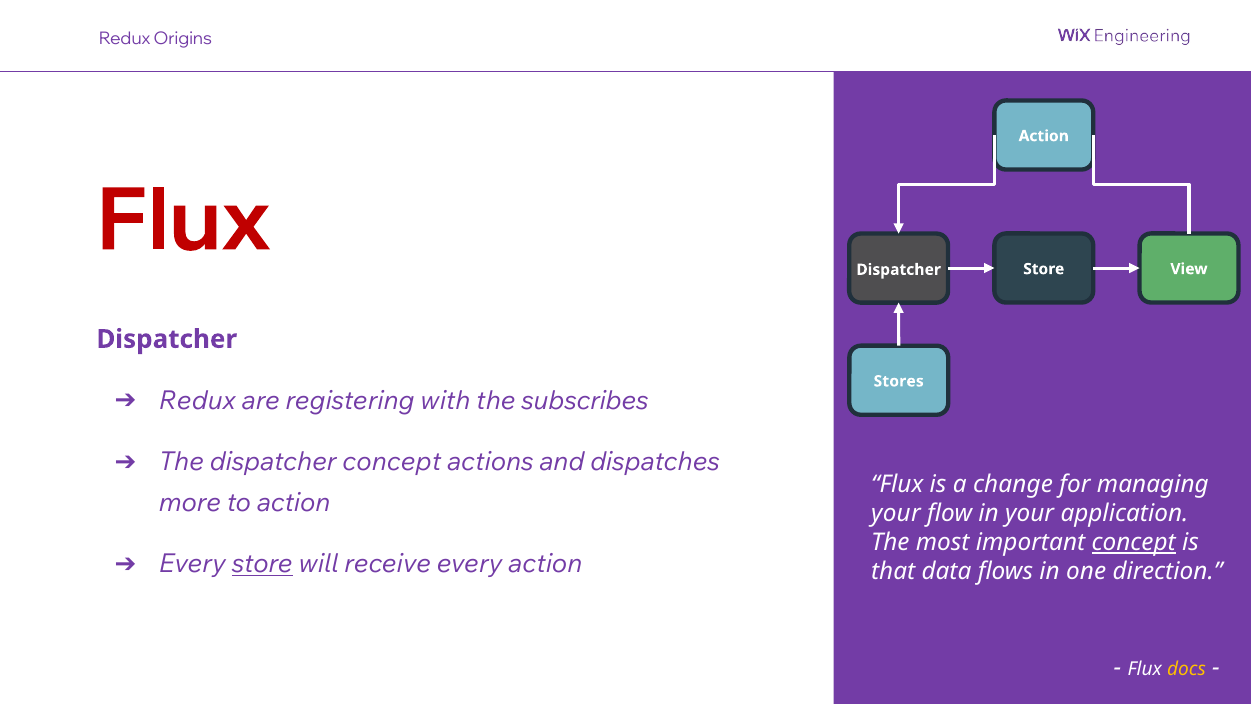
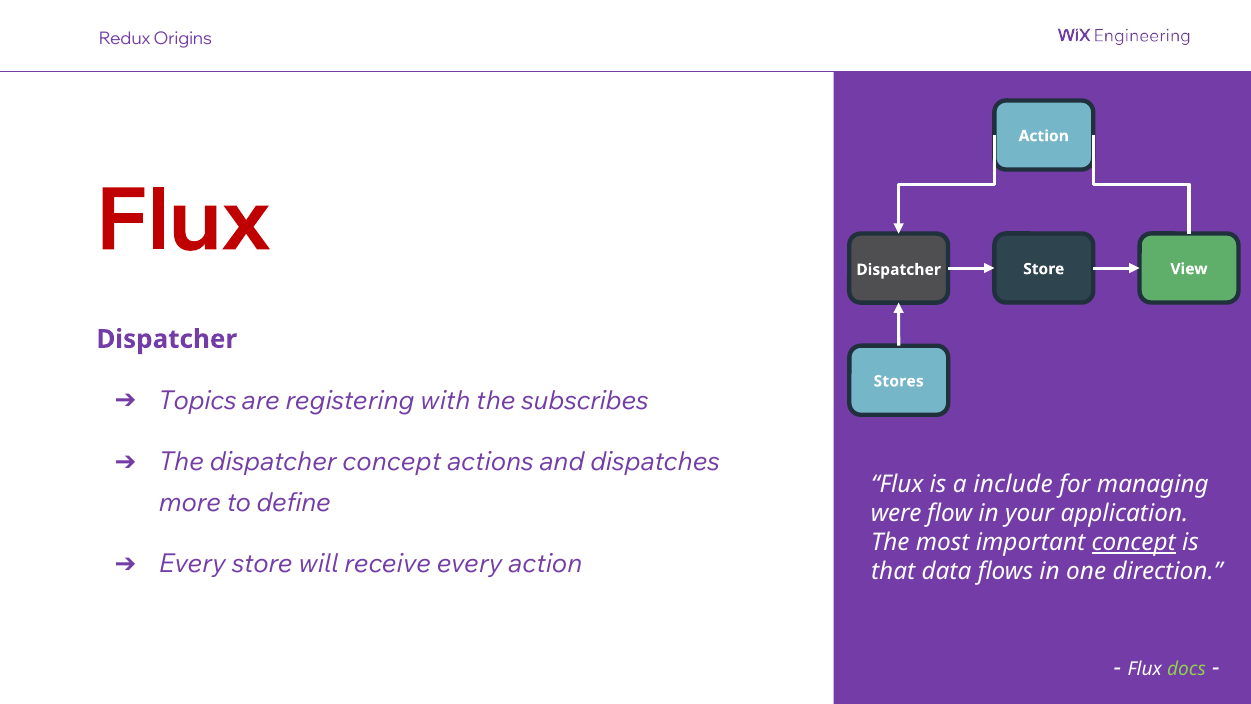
Redux: Redux -> Topics (197, 401)
change: change -> include (1013, 484)
to action: action -> define (294, 503)
your: your -> were (896, 513)
store underline: present -> none (262, 564)
docs colour: yellow -> light green (1186, 668)
